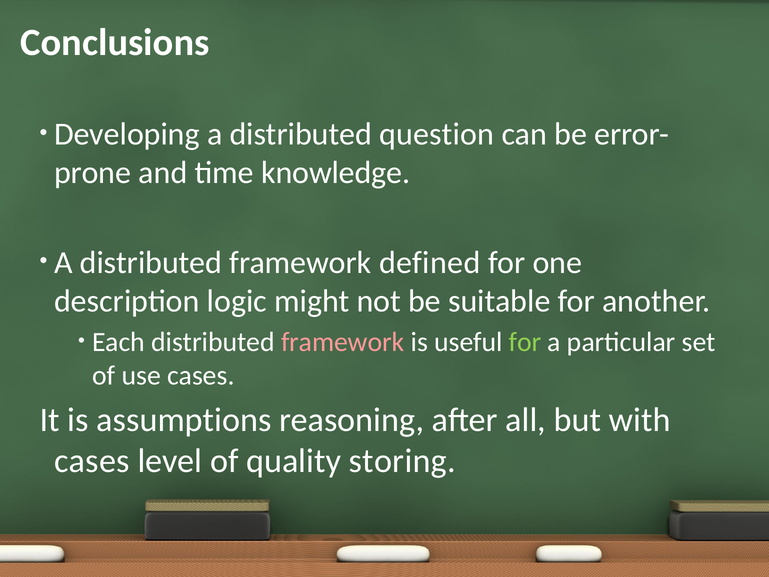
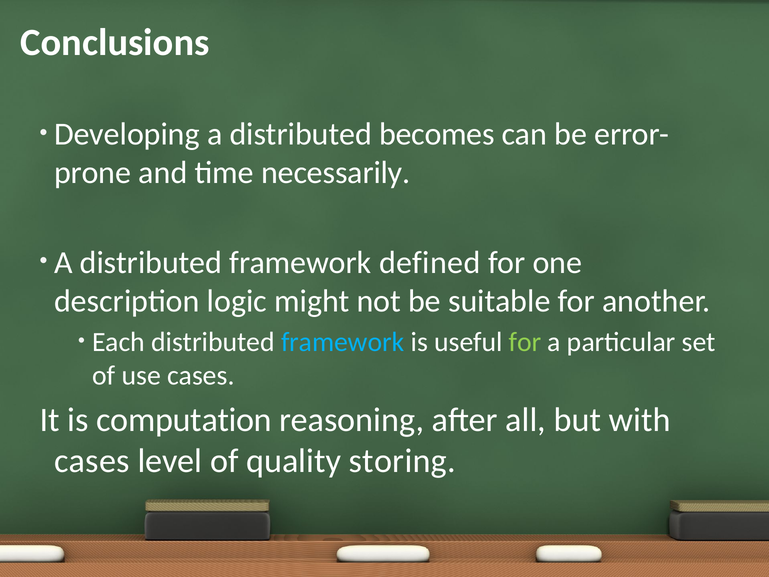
question: question -> becomes (437, 134)
knowledge: knowledge -> necessarily (336, 173)
framework colour: pink -> light blue (343, 342)
assumptions: assumptions -> computation (184, 420)
